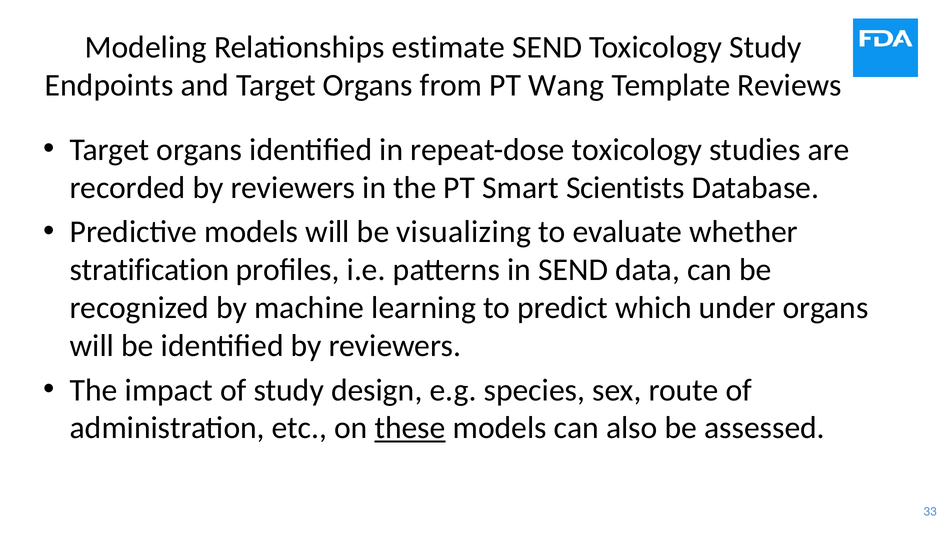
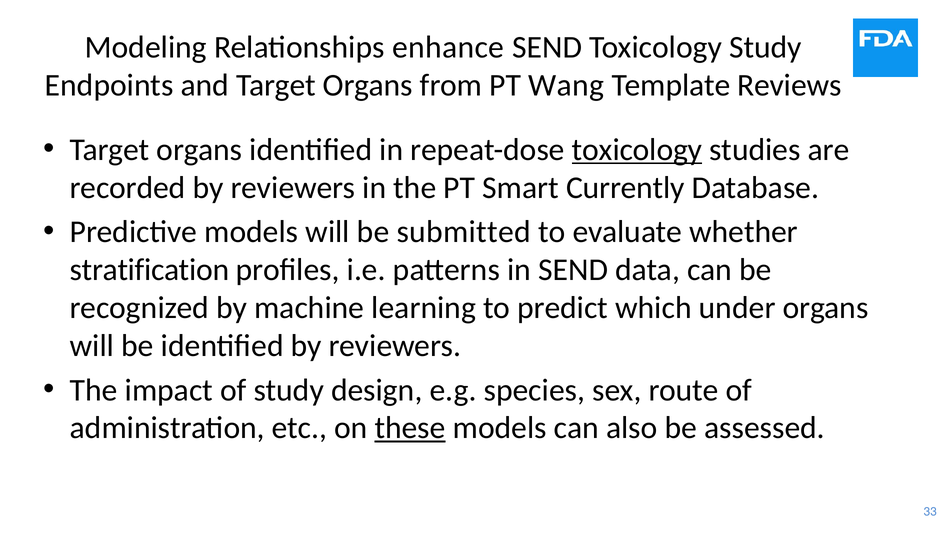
estimate: estimate -> enhance (448, 47)
toxicology underline: none -> present (637, 150)
Scientists: Scientists -> Currently (625, 188)
visualizing: visualizing -> submitted (464, 232)
